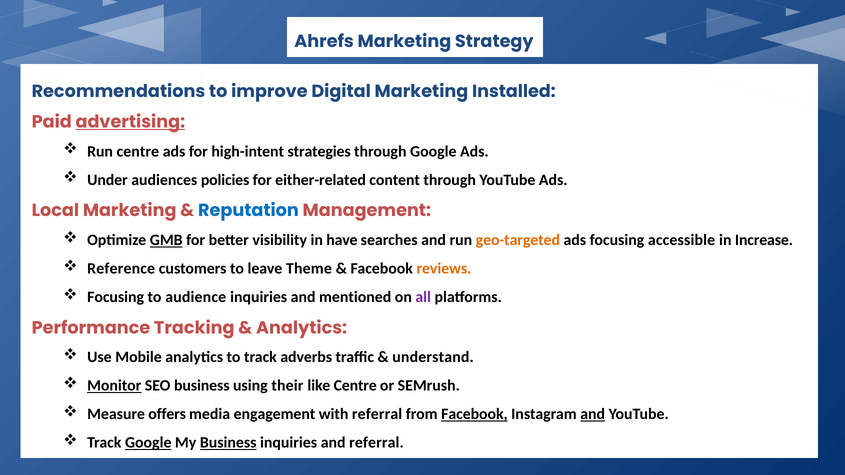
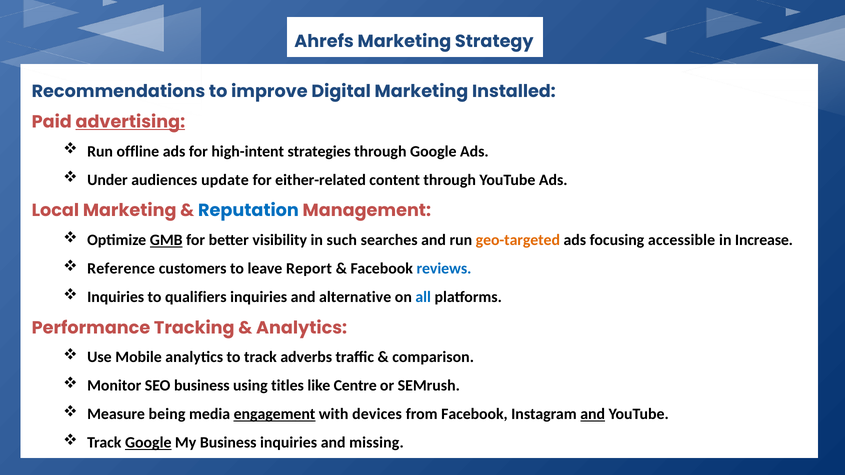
Run centre: centre -> offline (138, 151)
policies: policies -> update (225, 180)
have: have -> such (342, 240)
Theme: Theme -> Report (309, 269)
reviews colour: orange -> blue (444, 269)
Focusing: Focusing -> Inquiries (116, 297)
audience: audience -> qualifiers (196, 297)
mentioned: mentioned -> alternative (355, 297)
all colour: purple -> blue (423, 297)
understand: understand -> comparison (433, 357)
Monitor underline: present -> none (114, 386)
their: their -> titles (288, 386)
offers: offers -> being (167, 414)
engagement underline: none -> present (275, 414)
with referral: referral -> devices (377, 414)
Facebook underline: present -> none (474, 414)
Business underline: present -> none (228, 443)
and referral: referral -> missing (376, 443)
